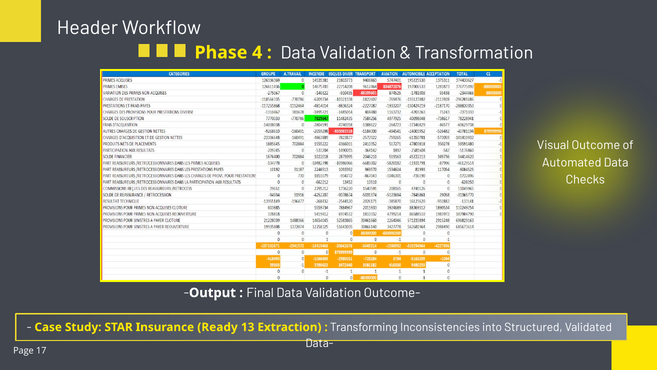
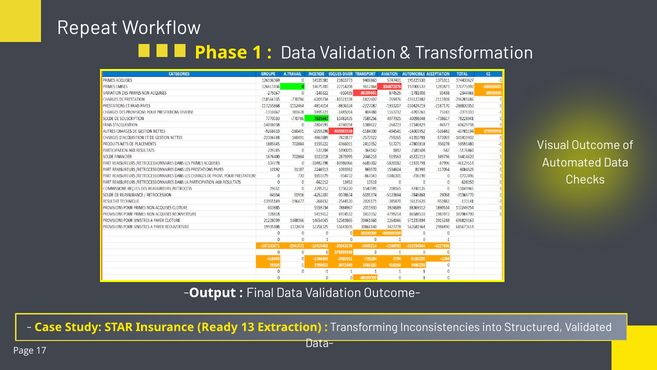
Header: Header -> Repeat (87, 28)
4: 4 -> 1 (257, 52)
